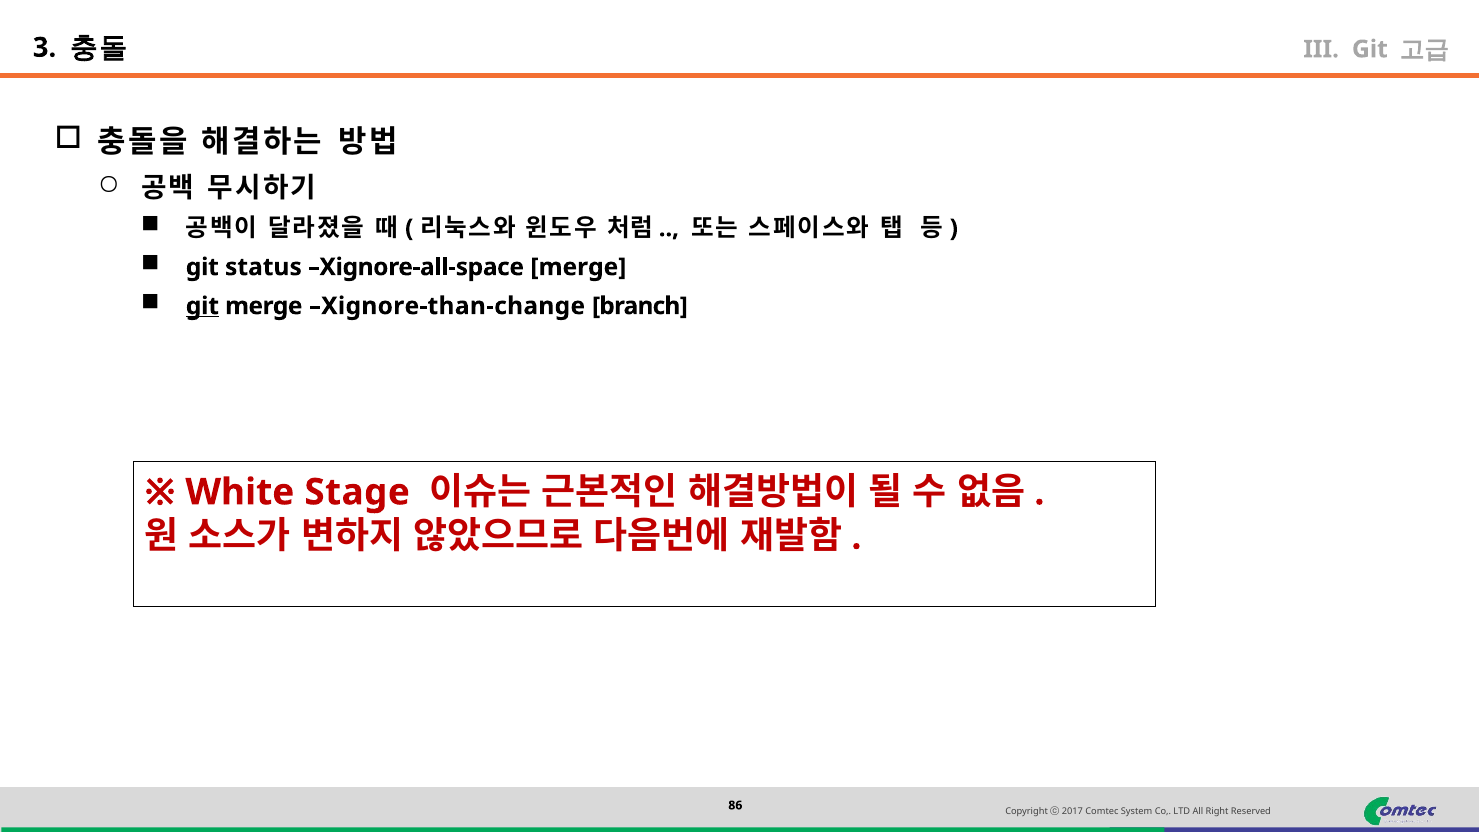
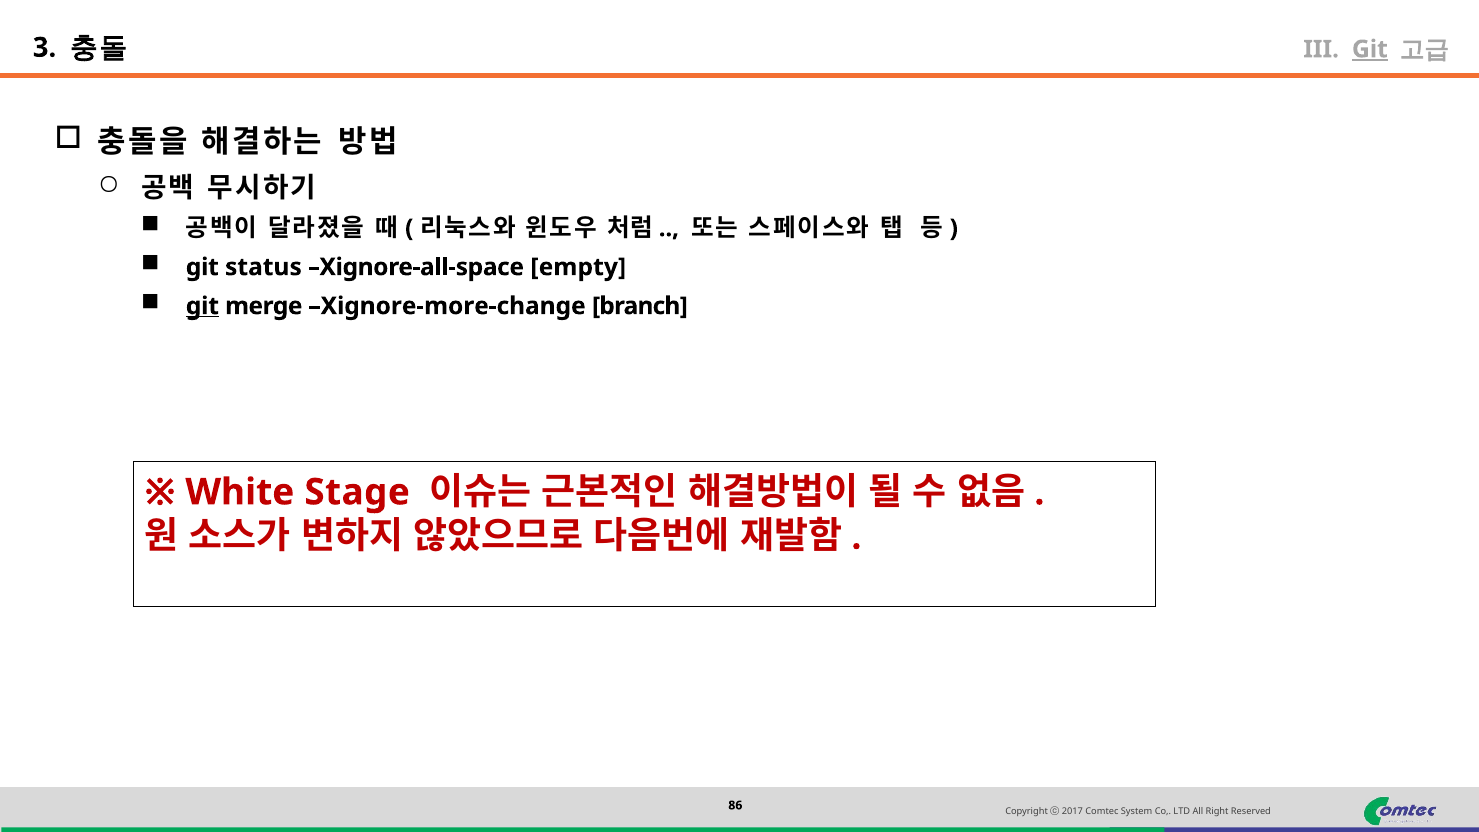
Git underline: none -> present (1370, 49)
Xignore-all-space merge: merge -> empty (578, 267)
Xignore-than-change: Xignore-than-change -> Xignore-more-change (447, 306)
